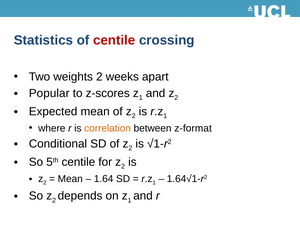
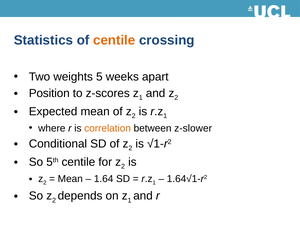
centile colour: red -> orange (114, 40)
weights 2: 2 -> 5 (99, 77)
Popular: Popular -> Position (49, 93)
z-format: z-format -> z-slower (193, 128)
